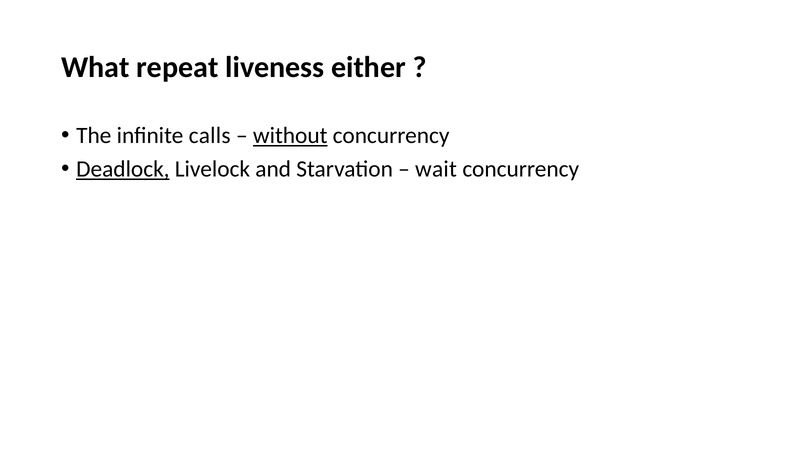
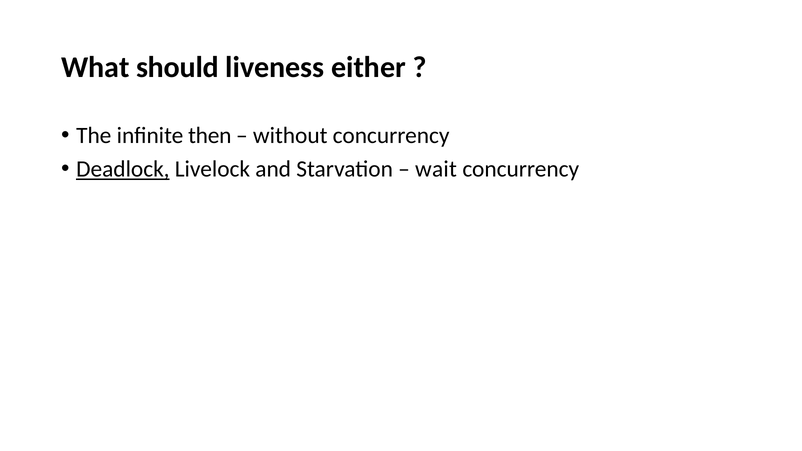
repeat: repeat -> should (178, 67)
calls: calls -> then (210, 136)
without underline: present -> none (290, 136)
